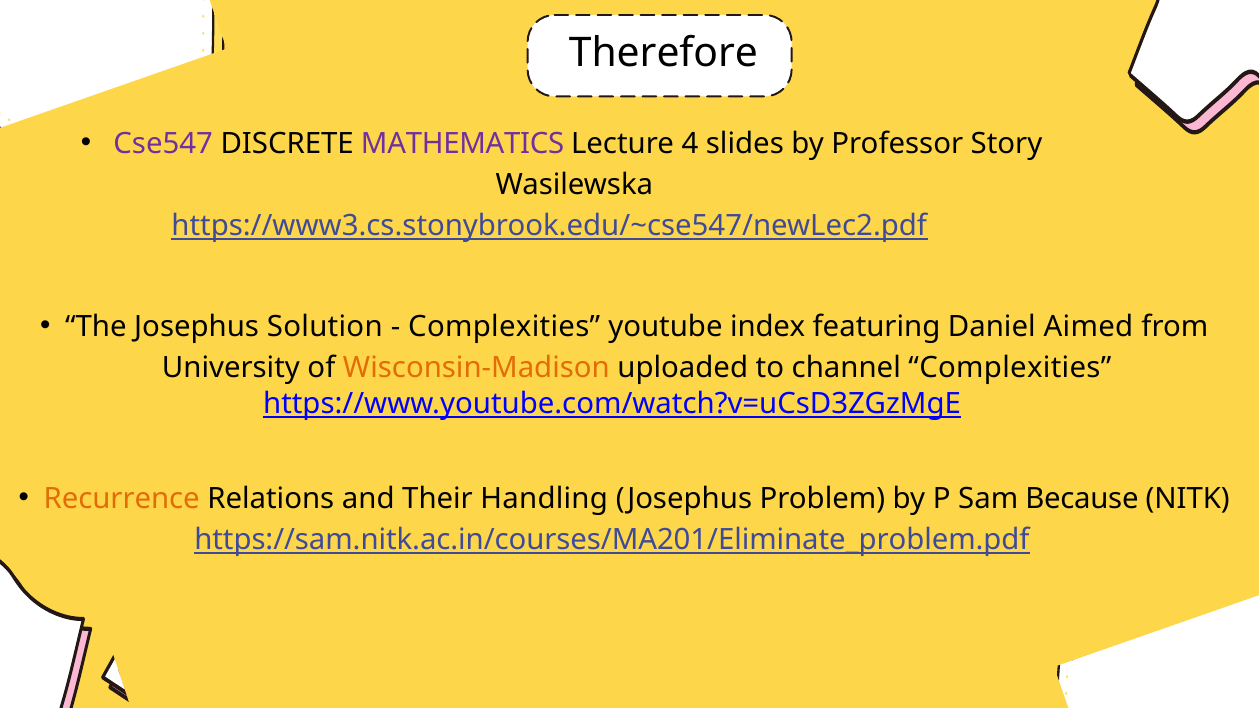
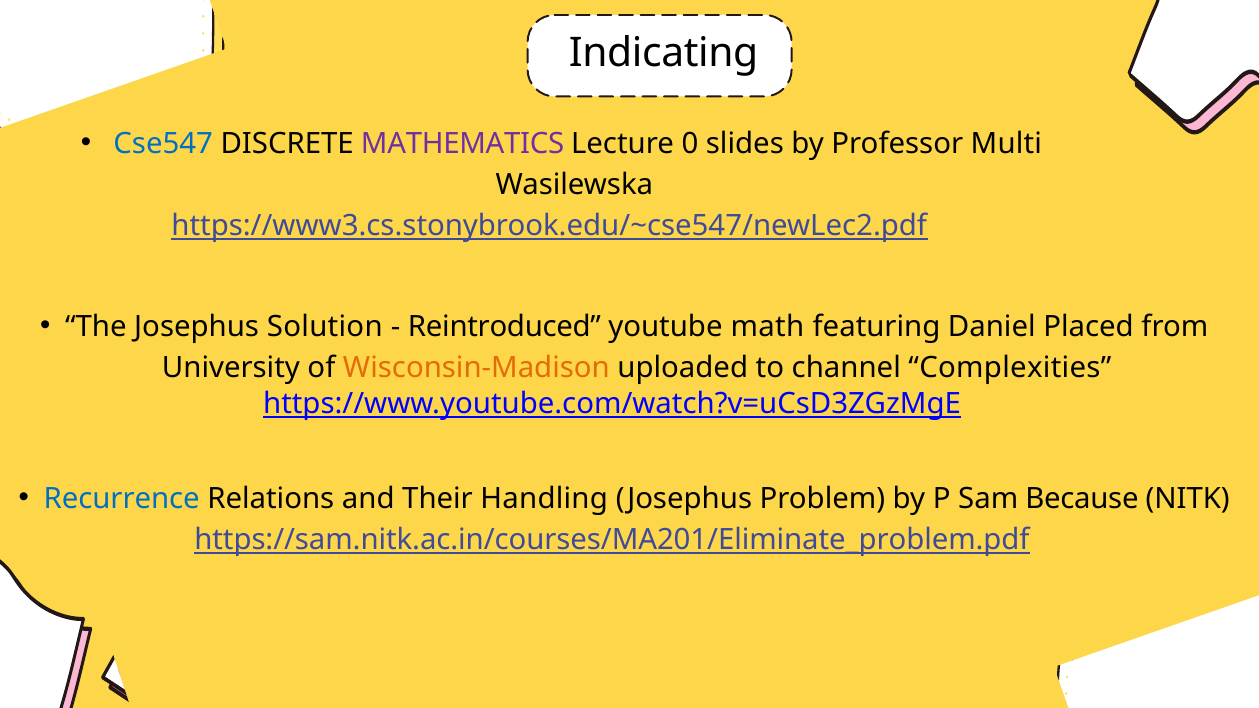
Therefore: Therefore -> Indicating (664, 53)
Cse547 colour: purple -> blue (163, 144)
4: 4 -> 0 (690, 144)
Story: Story -> Multi (1006, 144)
Complexities: Complexities -> Reintroduced (504, 326)
index: index -> math (767, 326)
Aimed: Aimed -> Placed (1089, 326)
Recurrence colour: orange -> blue (122, 499)
